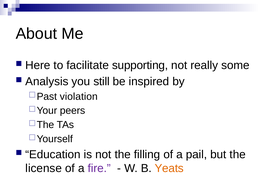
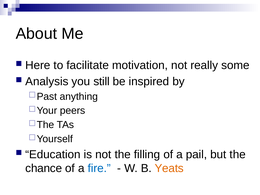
supporting: supporting -> motivation (140, 65)
violation: violation -> anything (79, 96)
license: license -> chance (44, 168)
fire colour: purple -> blue (99, 168)
